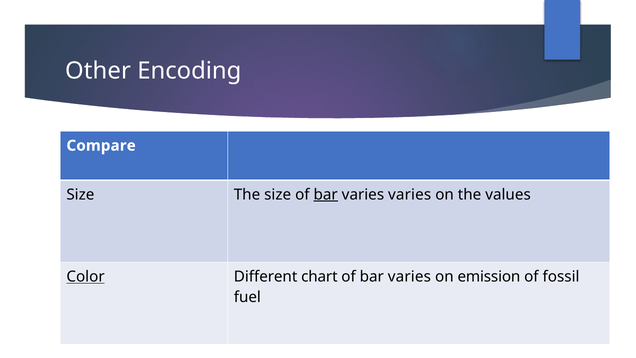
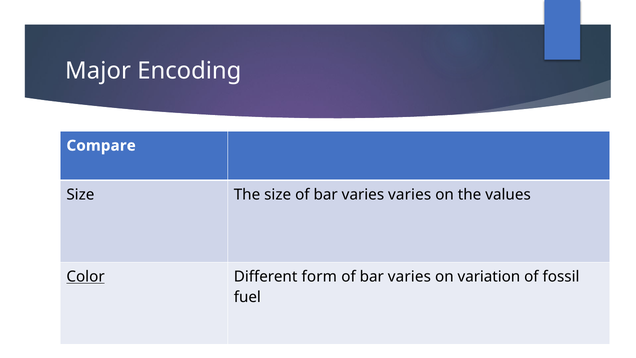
Other: Other -> Major (98, 71)
bar underline: present -> none (326, 194)
chart: chart -> form (319, 276)
emission: emission -> variation (489, 276)
